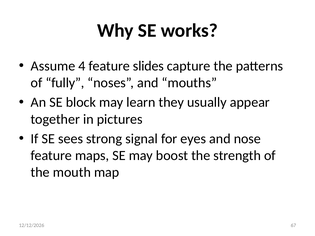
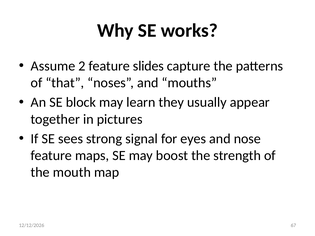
4: 4 -> 2 (82, 66)
fully: fully -> that (65, 83)
